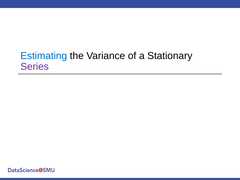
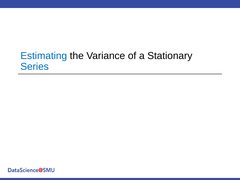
Series colour: purple -> blue (35, 67)
